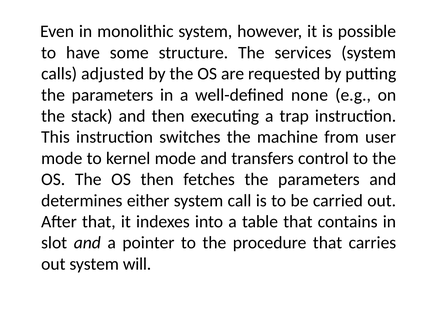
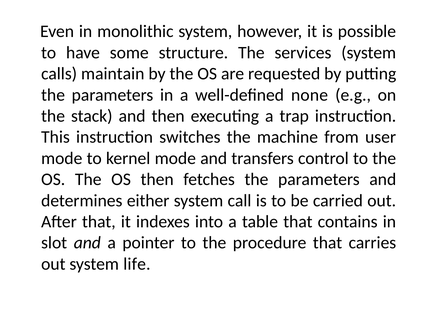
adjusted: adjusted -> maintain (113, 74)
will: will -> life (137, 264)
